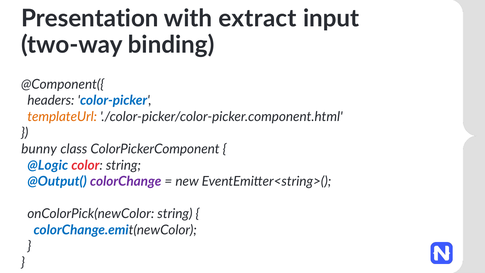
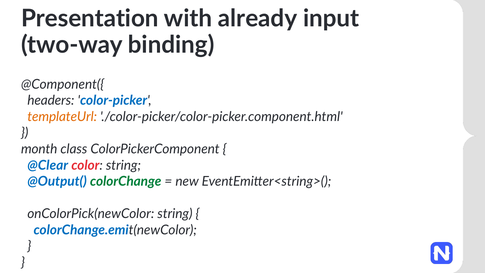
extract: extract -> already (258, 19)
bunny: bunny -> month (39, 149)
@Logic: @Logic -> @Clear (48, 165)
colorChange colour: purple -> green (126, 181)
